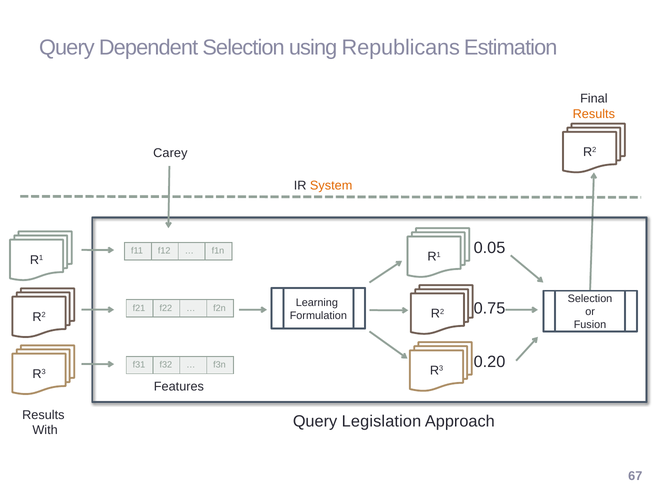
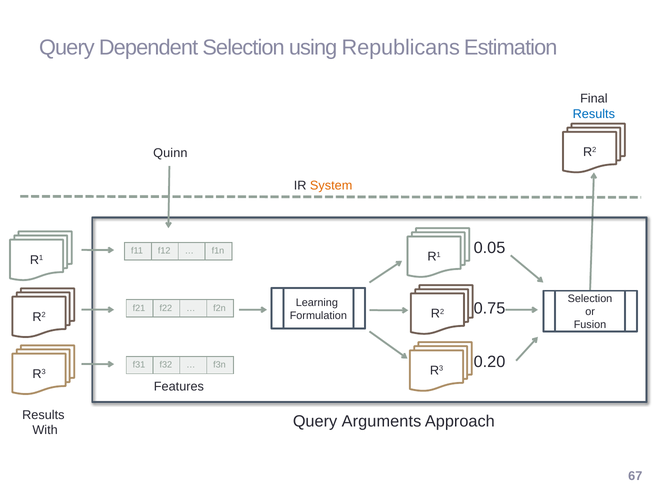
Results colour: orange -> blue (594, 114)
Carey: Carey -> Quinn (170, 153)
Legislation: Legislation -> Arguments (382, 422)
